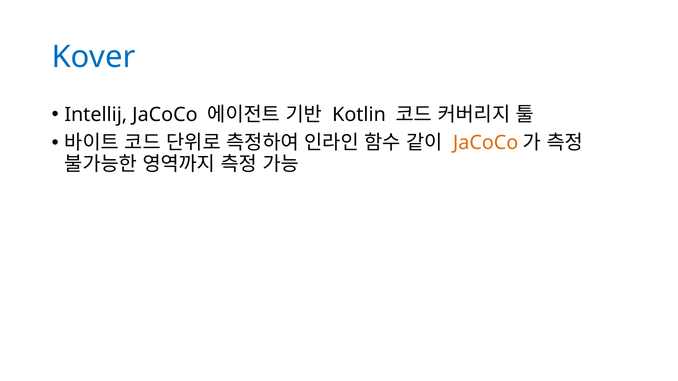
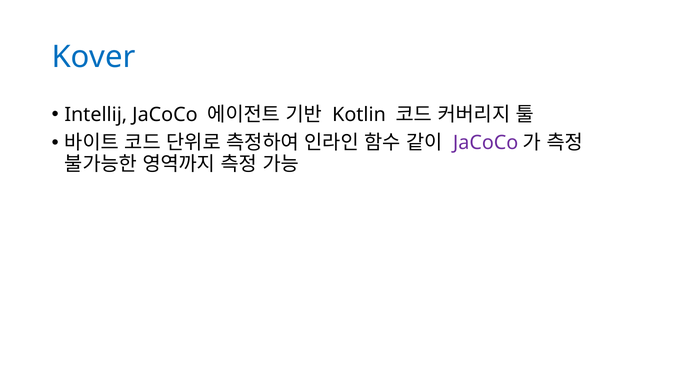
JaCoCo colour: orange -> purple (486, 143)
